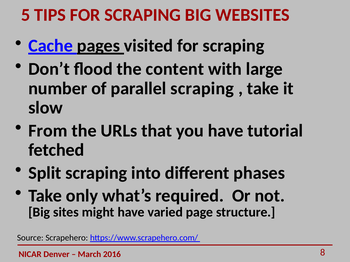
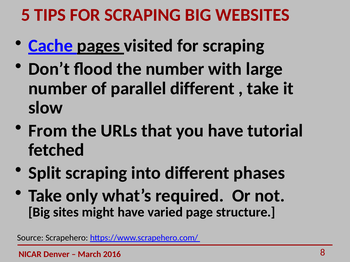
the content: content -> number (175, 69)
parallel scraping: scraping -> different (202, 89)
